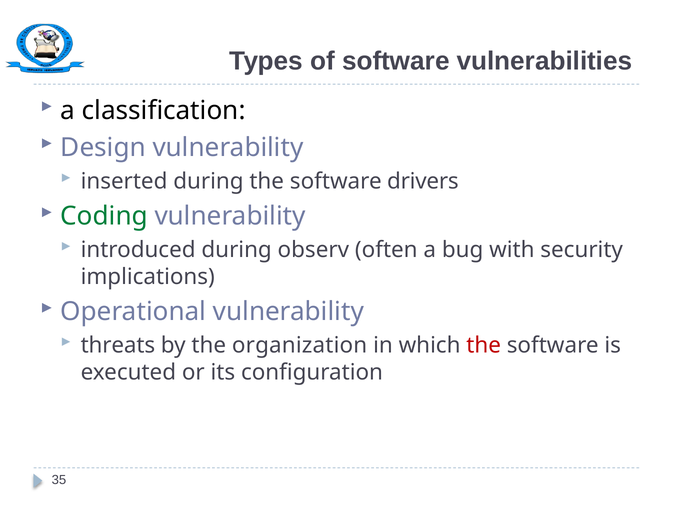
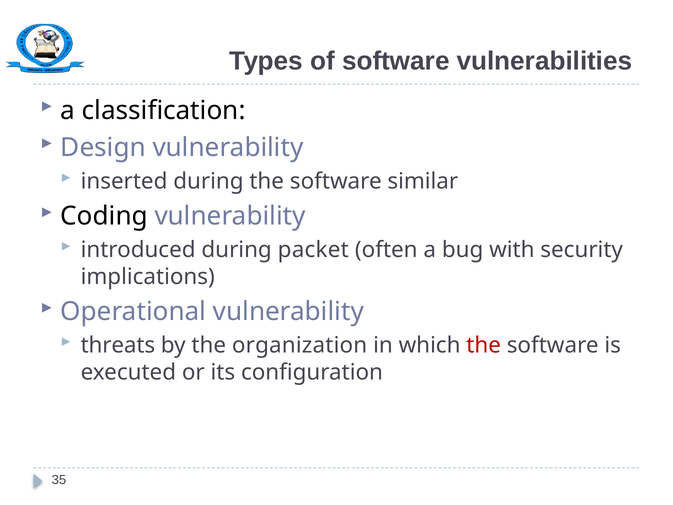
drivers: drivers -> similar (423, 181)
Coding colour: green -> black (104, 216)
observ: observ -> packet (313, 250)
